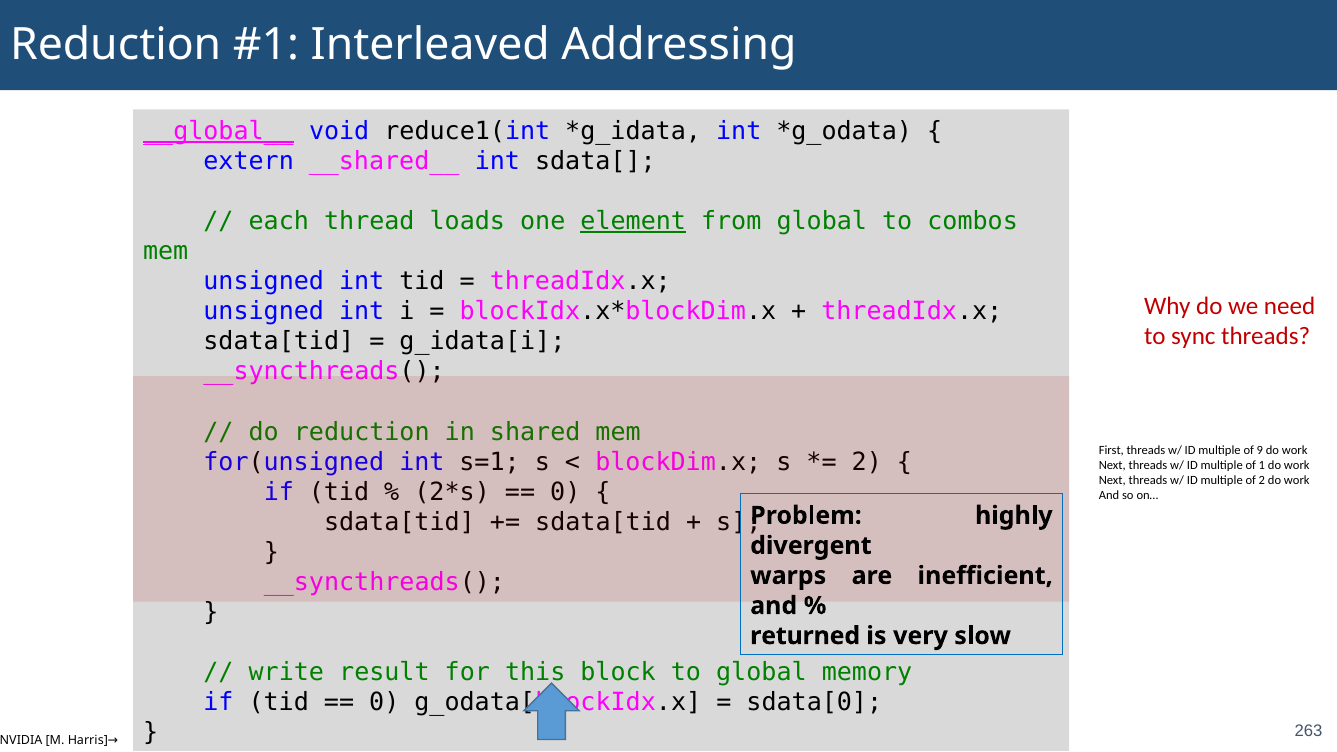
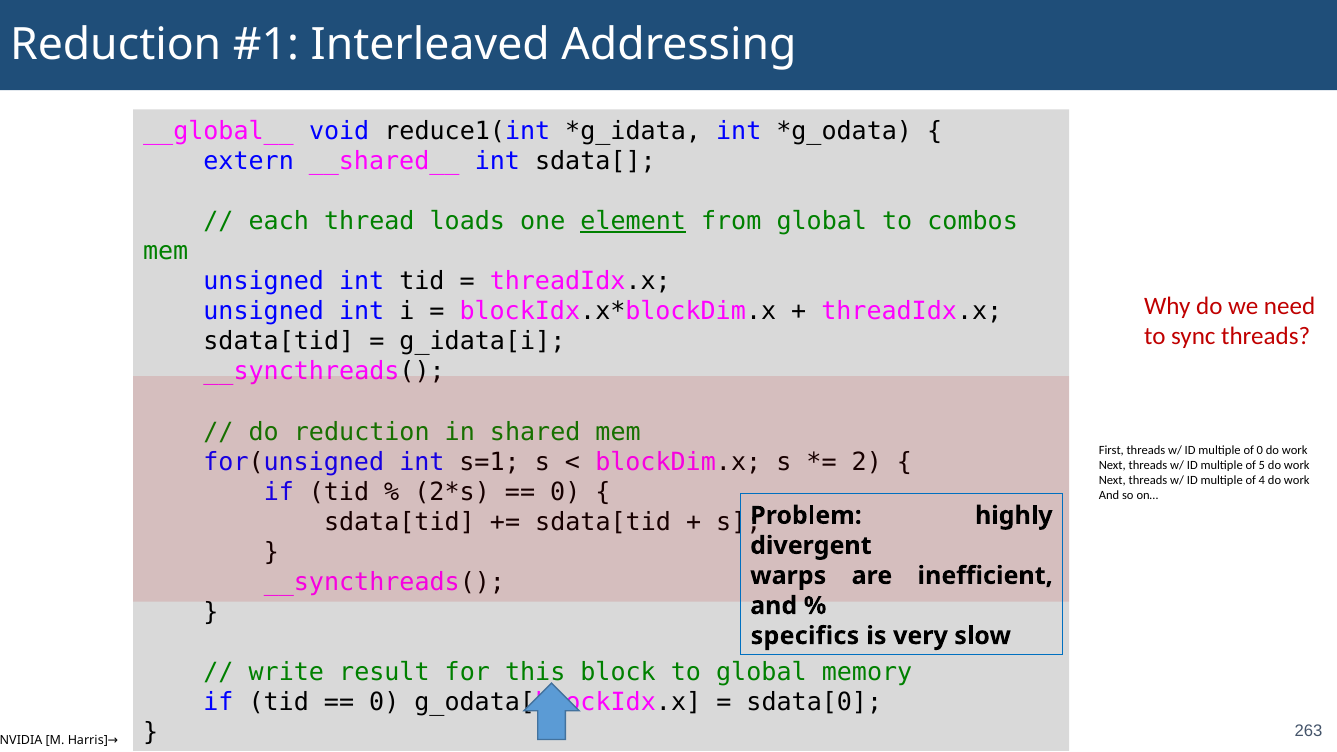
__global__ underline: present -> none (218, 131)
of 9: 9 -> 0 (1260, 450)
1: 1 -> 5 (1262, 465)
of 2: 2 -> 4 (1262, 480)
returned: returned -> specifics (805, 636)
